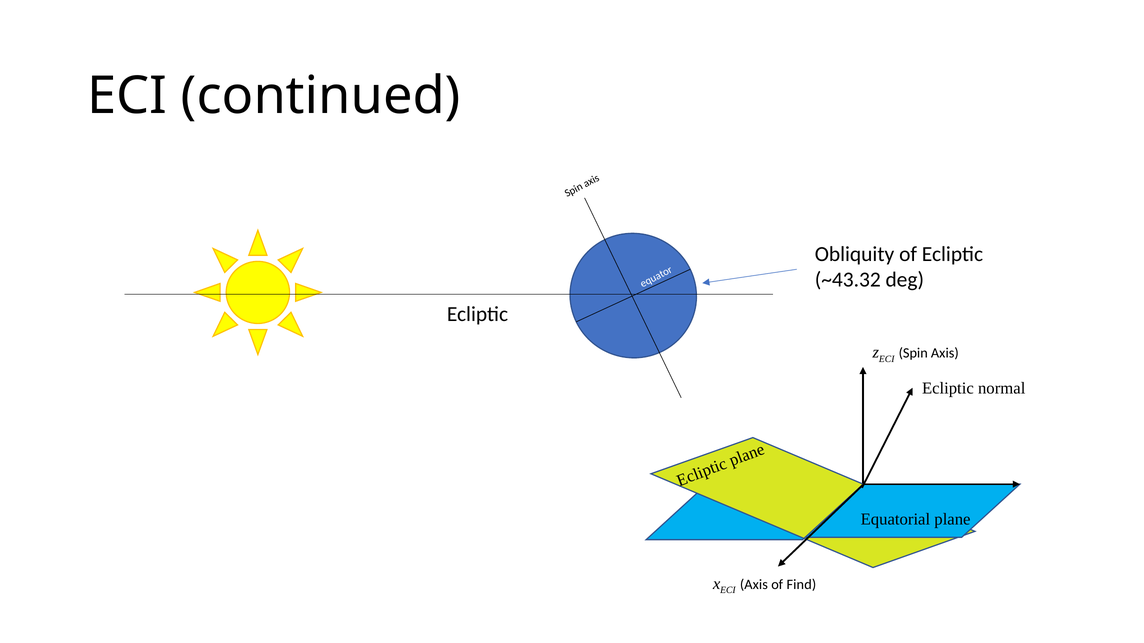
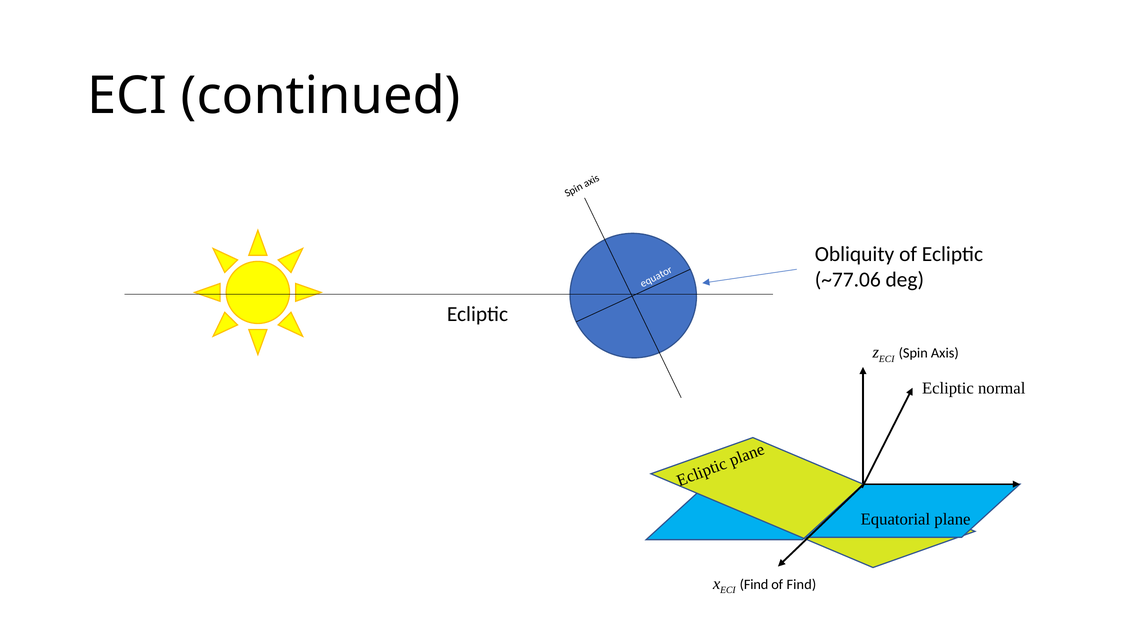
~43.32: ~43.32 -> ~77.06 (848, 280)
ECI Axis: Axis -> Find (754, 585)
